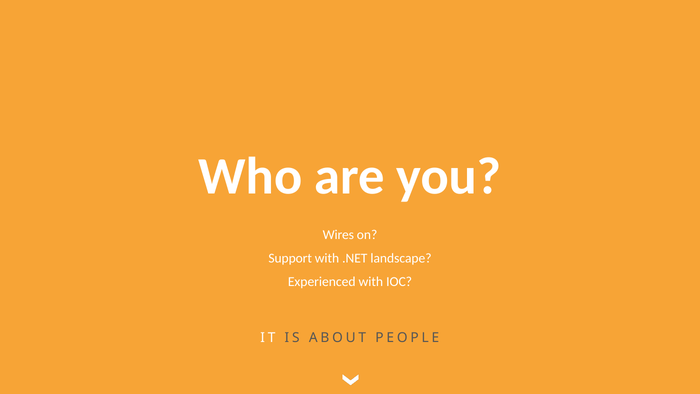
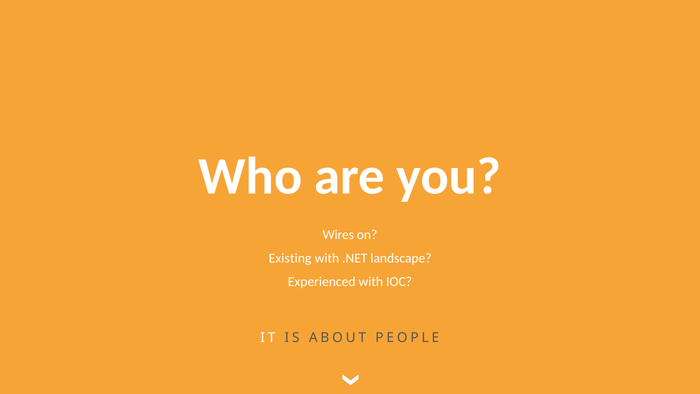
Support: Support -> Existing (290, 258)
